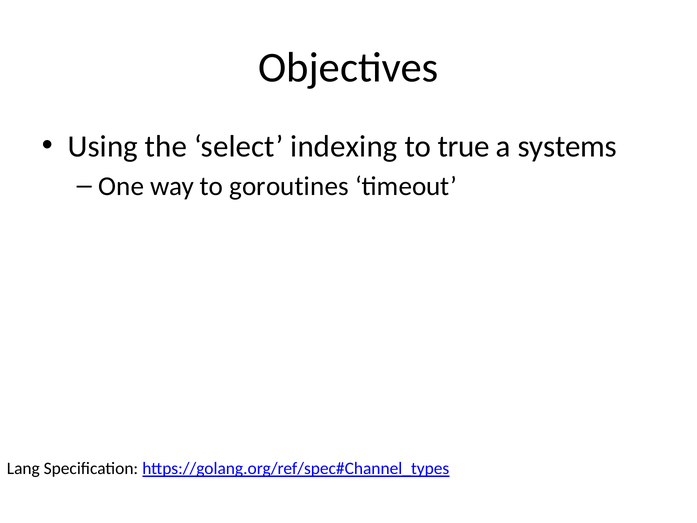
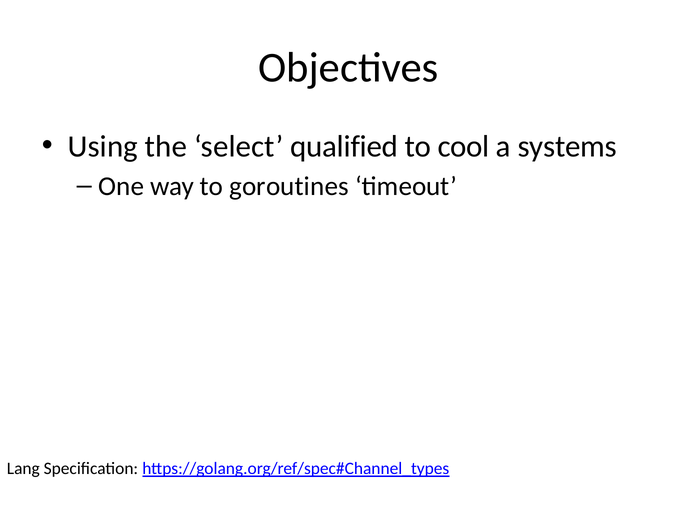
indexing: indexing -> qualified (344, 146)
true: true -> cool (464, 146)
